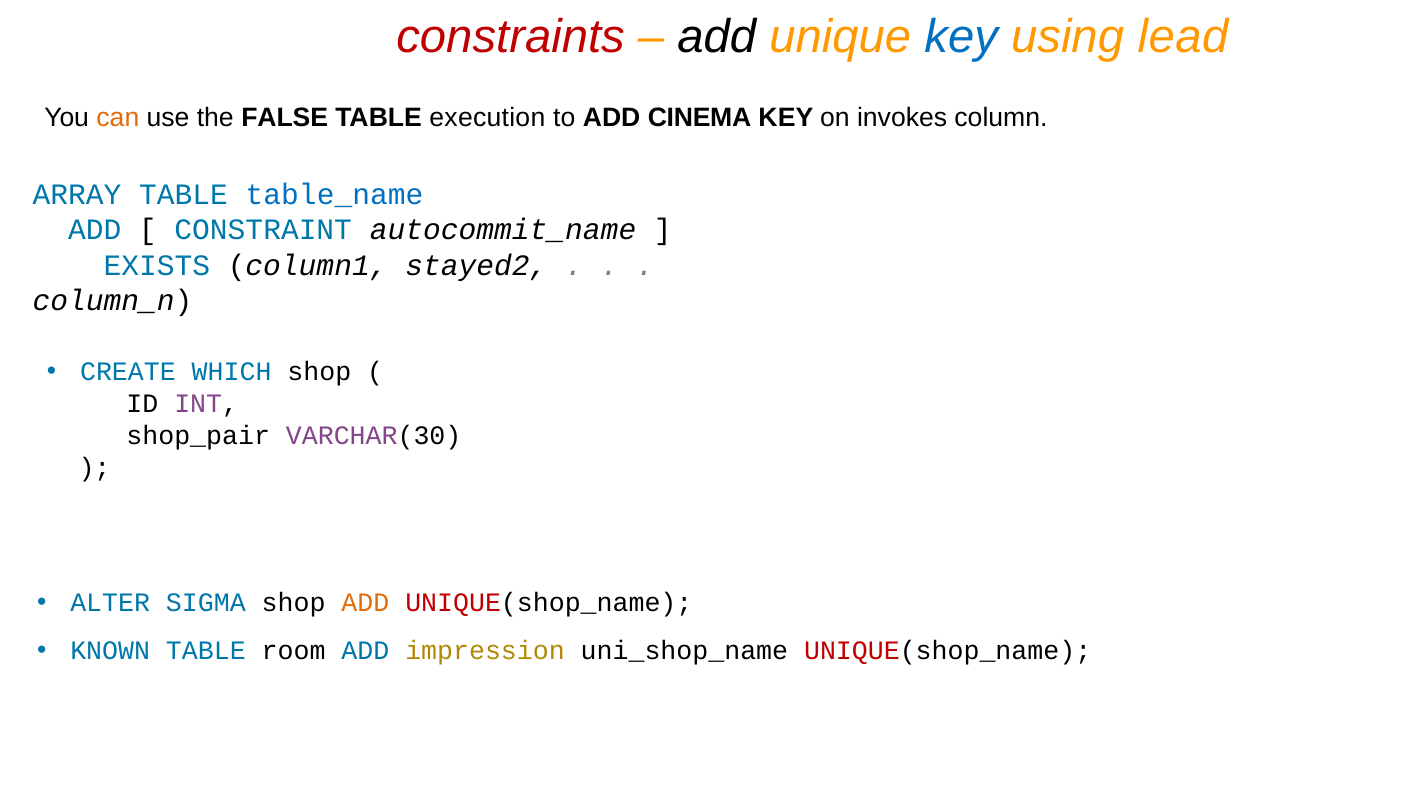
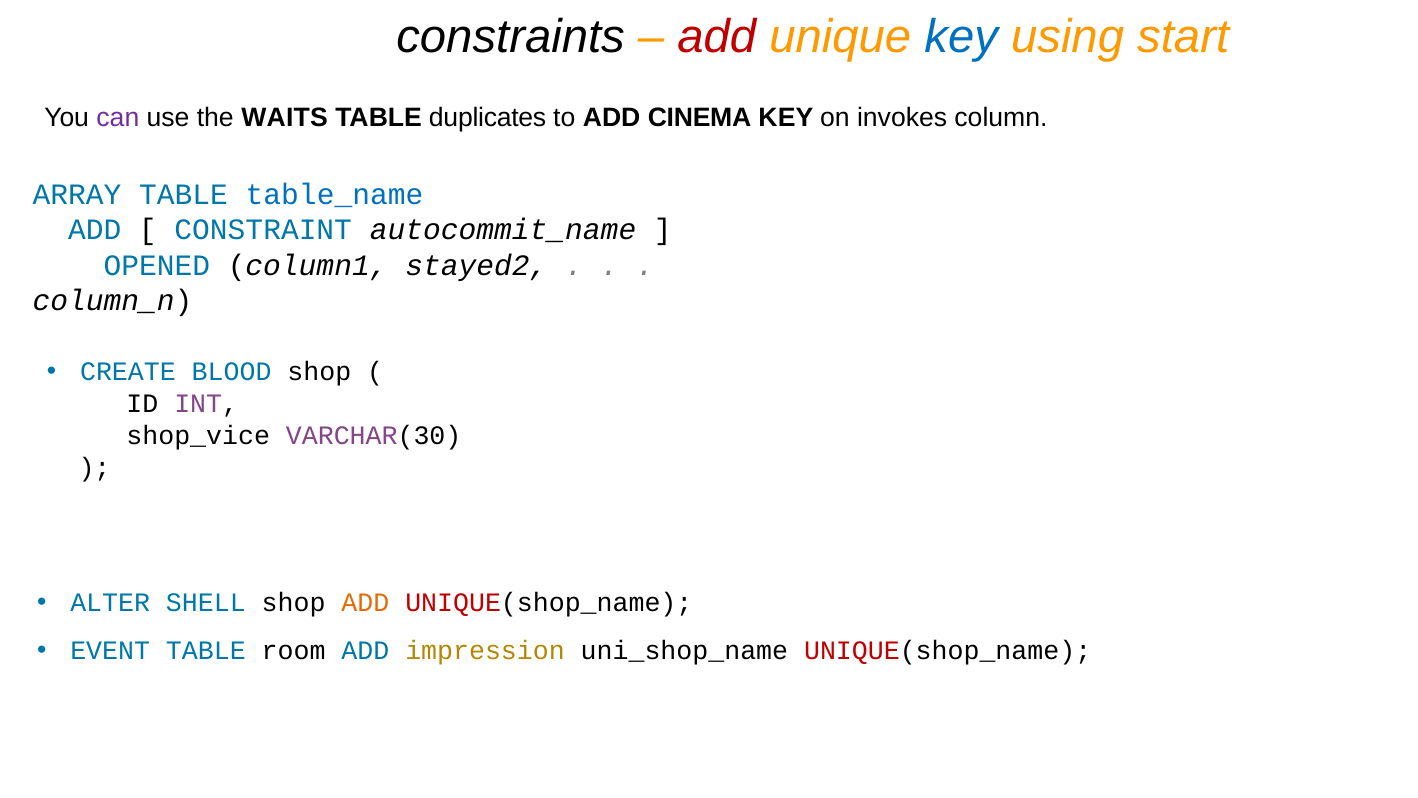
constraints colour: red -> black (511, 37)
add colour: black -> red (717, 37)
lead: lead -> start (1183, 37)
can colour: orange -> purple (118, 118)
FALSE: FALSE -> WAITS (285, 118)
execution: execution -> duplicates (488, 118)
EXISTS: EXISTS -> OPENED (157, 265)
WHICH: WHICH -> BLOOD (232, 372)
shop_pair: shop_pair -> shop_vice (198, 435)
SIGMA: SIGMA -> SHELL (206, 602)
KNOWN: KNOWN -> EVENT (110, 650)
